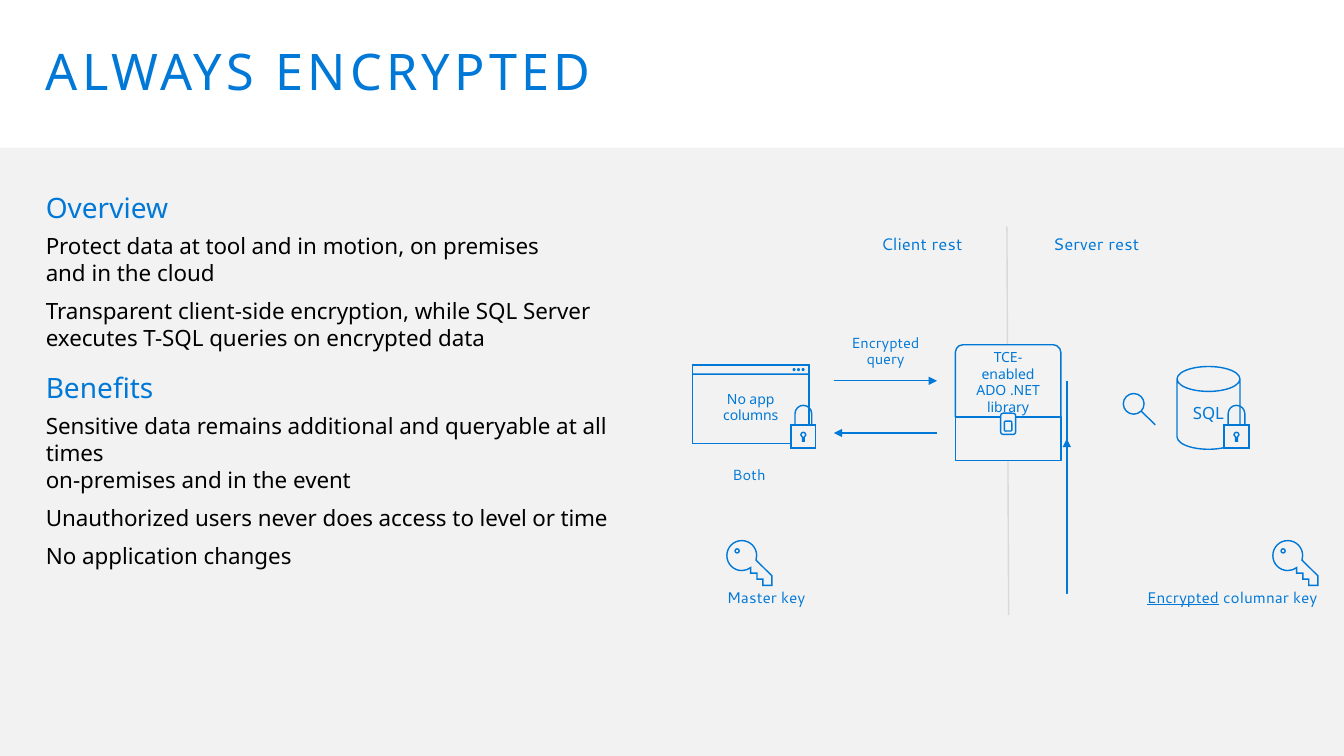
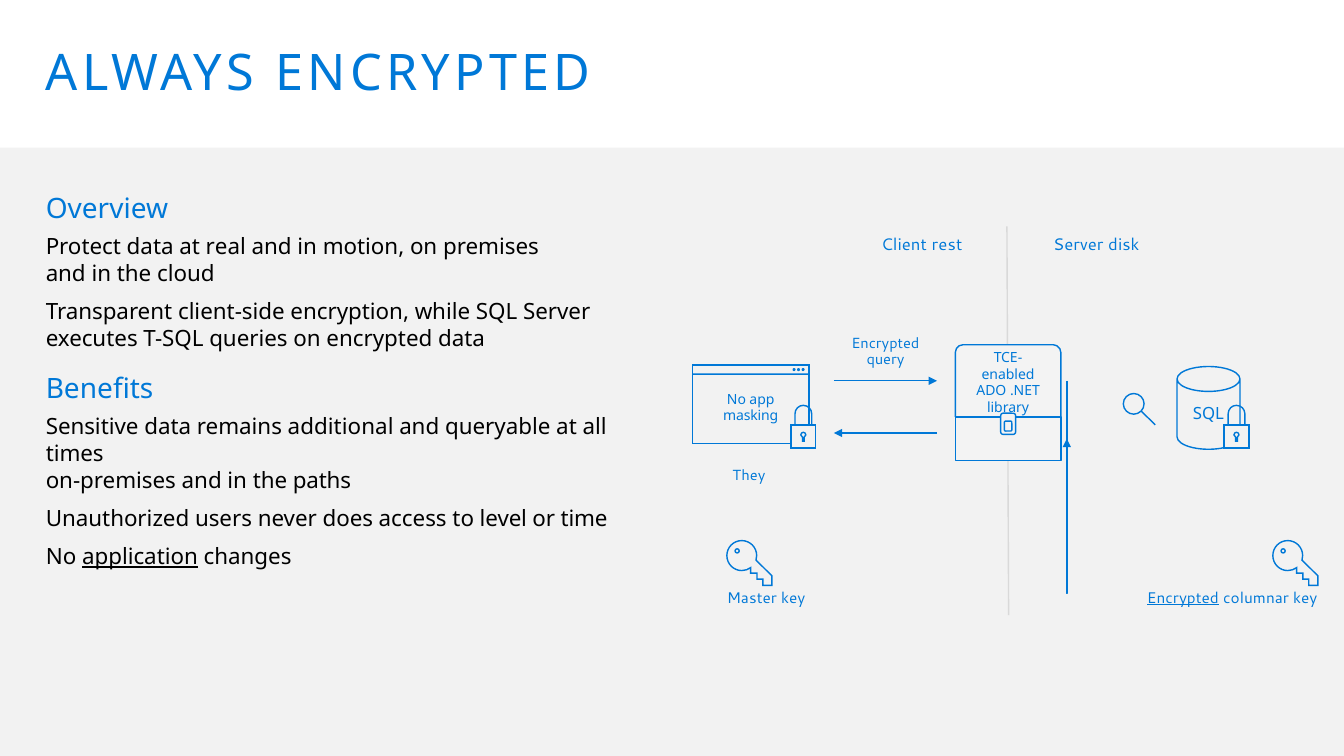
Server rest: rest -> disk (1124, 245)
tool: tool -> real (226, 247)
columns: columns -> masking (751, 416)
Both: Both -> They (749, 476)
event: event -> paths (322, 481)
application underline: none -> present (140, 557)
